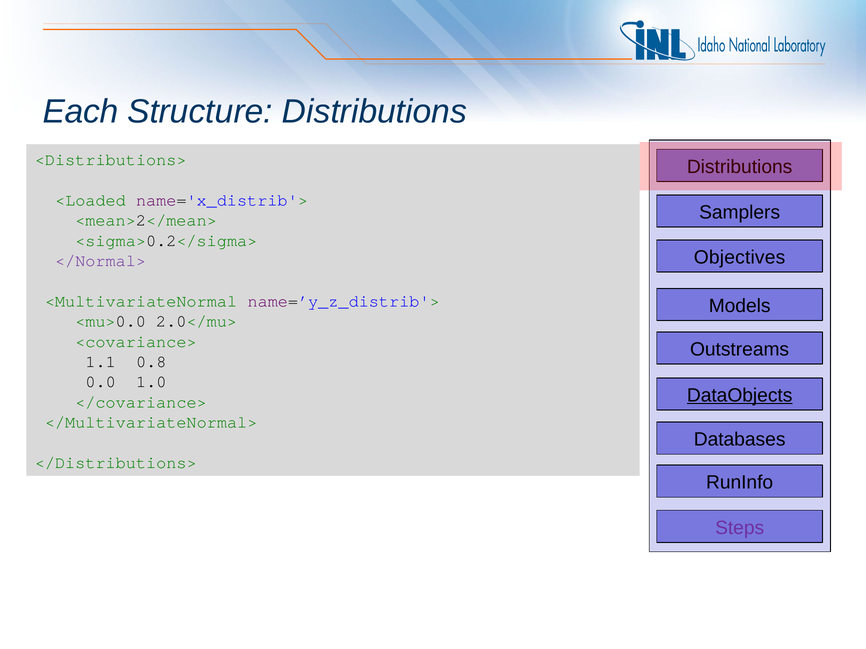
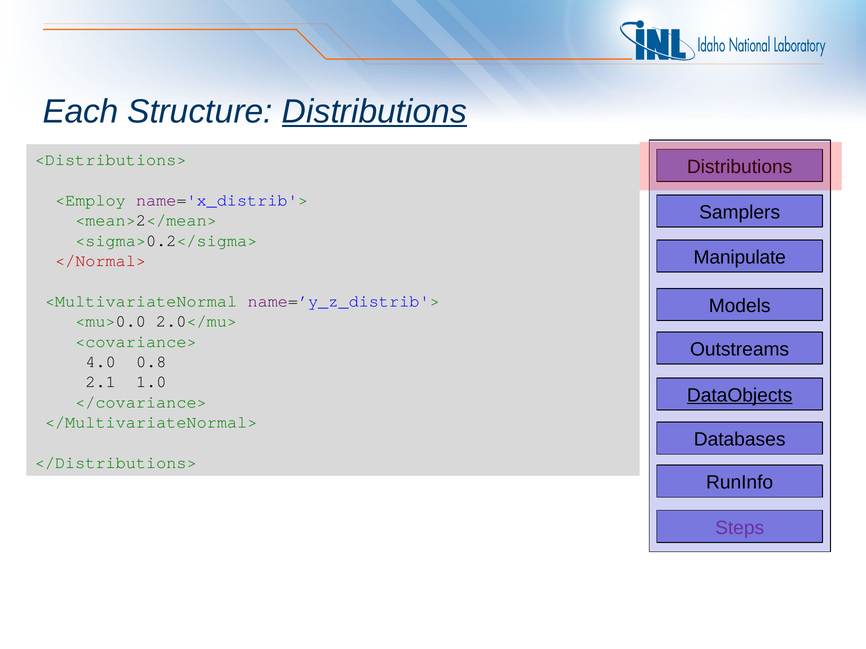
Distributions underline: none -> present (374, 112)
<Loaded: <Loaded -> <Employ (90, 200)
Objectives: Objectives -> Manipulate (740, 257)
</Normal> colour: purple -> red (101, 261)
1.1: 1.1 -> 4.0 (101, 362)
0.0: 0.0 -> 2.1 (101, 382)
